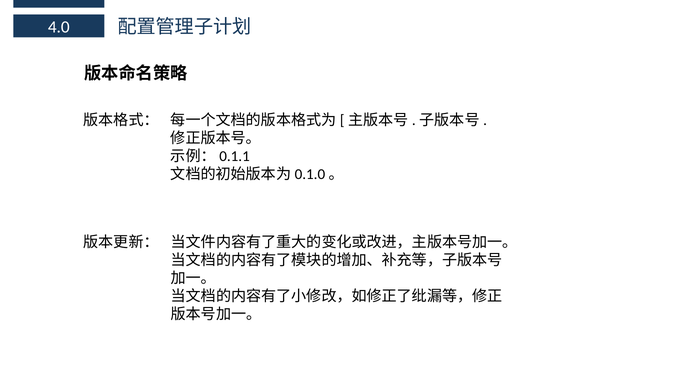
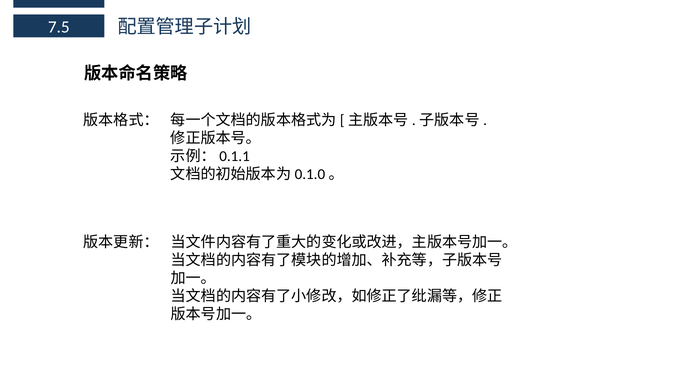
4.0: 4.0 -> 7.5 (59, 27)
